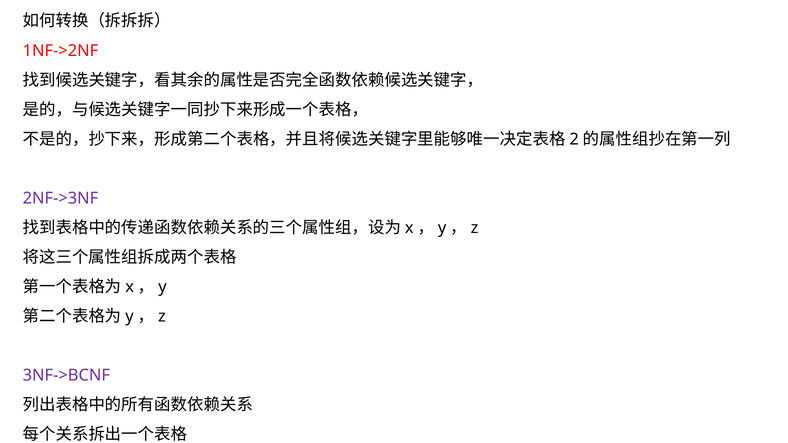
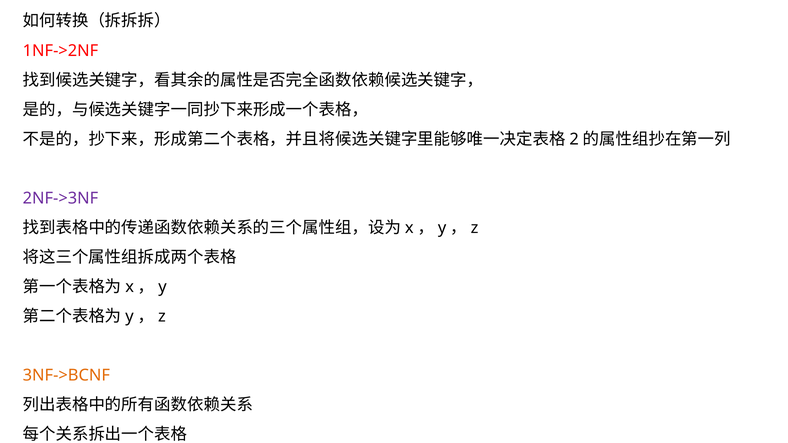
3NF->BCNF colour: purple -> orange (66, 376)
